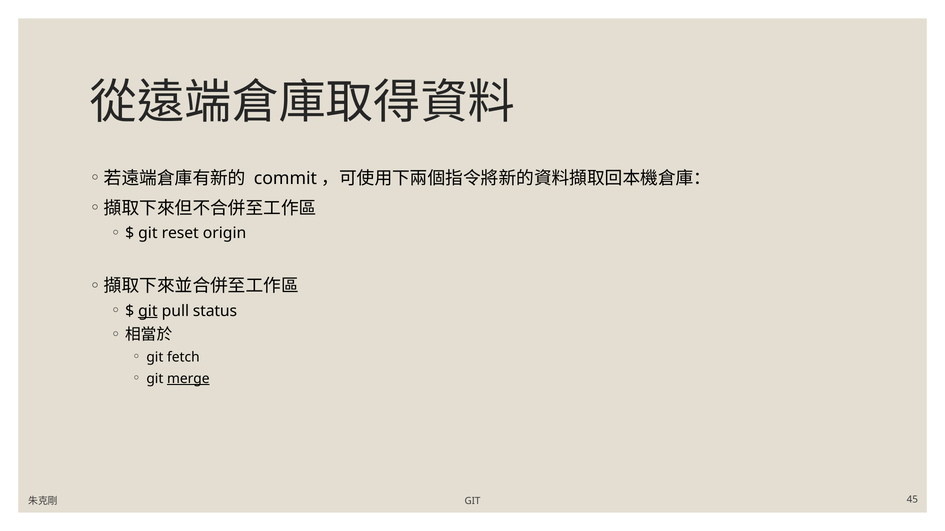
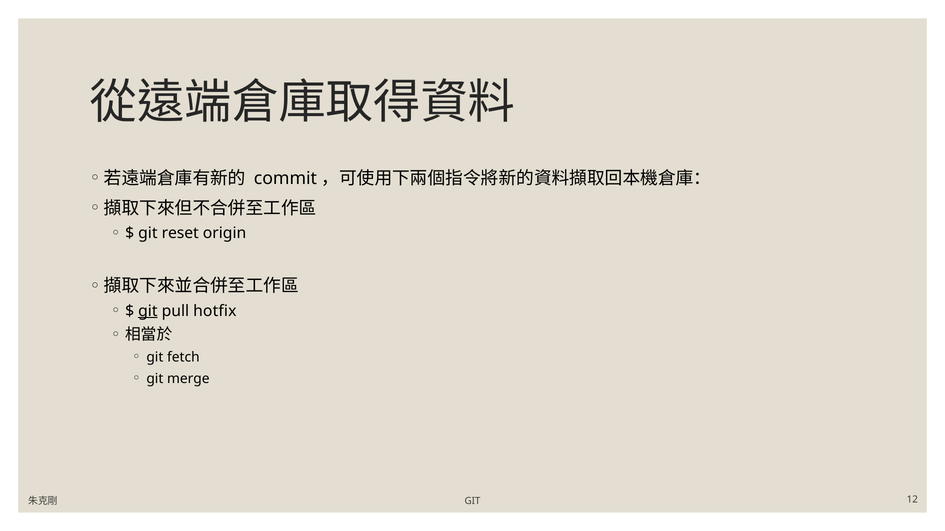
status: status -> hotfix (215, 311)
merge underline: present -> none (188, 379)
45: 45 -> 12 (912, 500)
